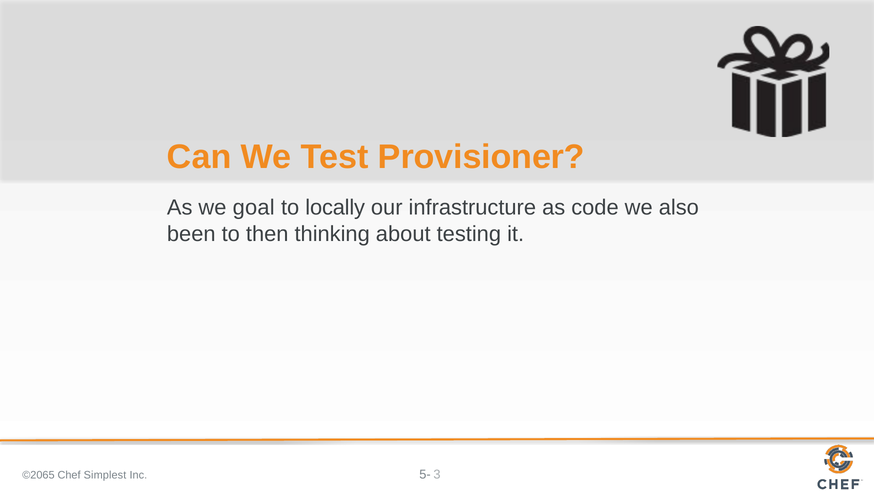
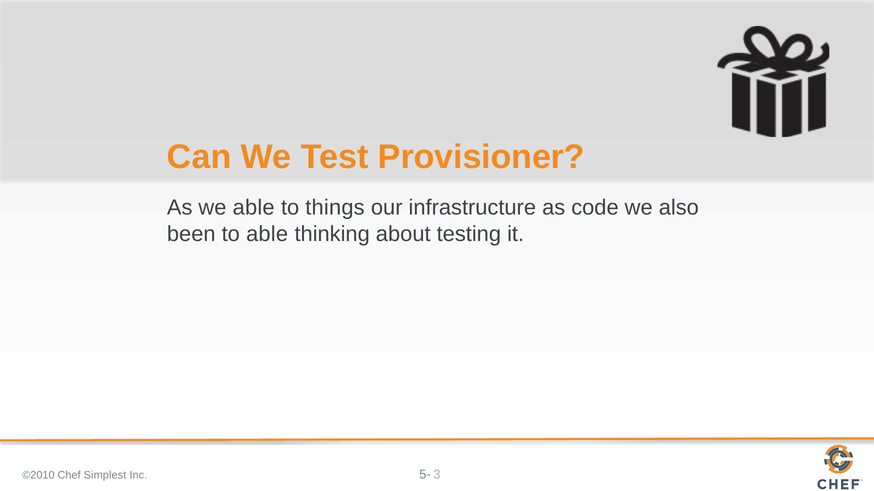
we goal: goal -> able (254, 208)
locally: locally -> things (335, 208)
to then: then -> able (267, 234)
©2065: ©2065 -> ©2010 (38, 476)
